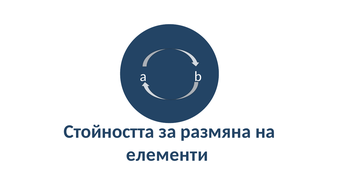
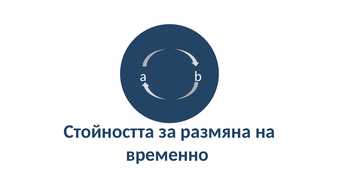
елементи: елементи -> временно (167, 154)
